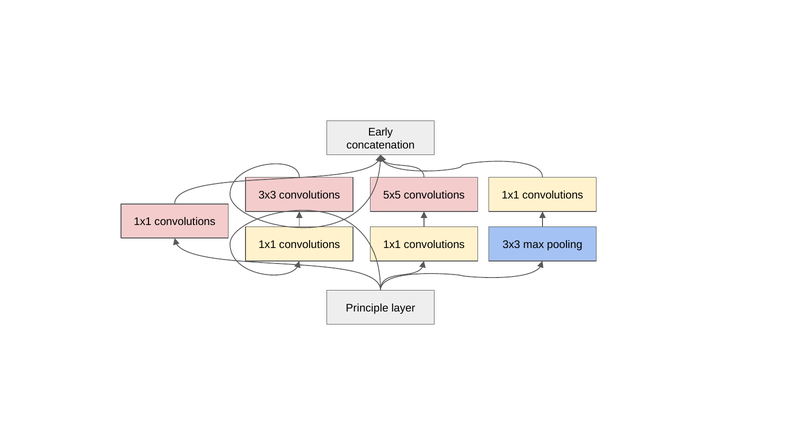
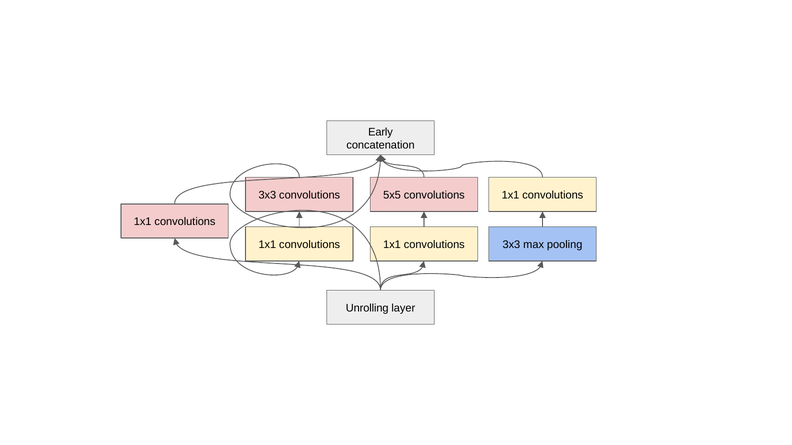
Principle: Principle -> Unrolling (367, 308)
